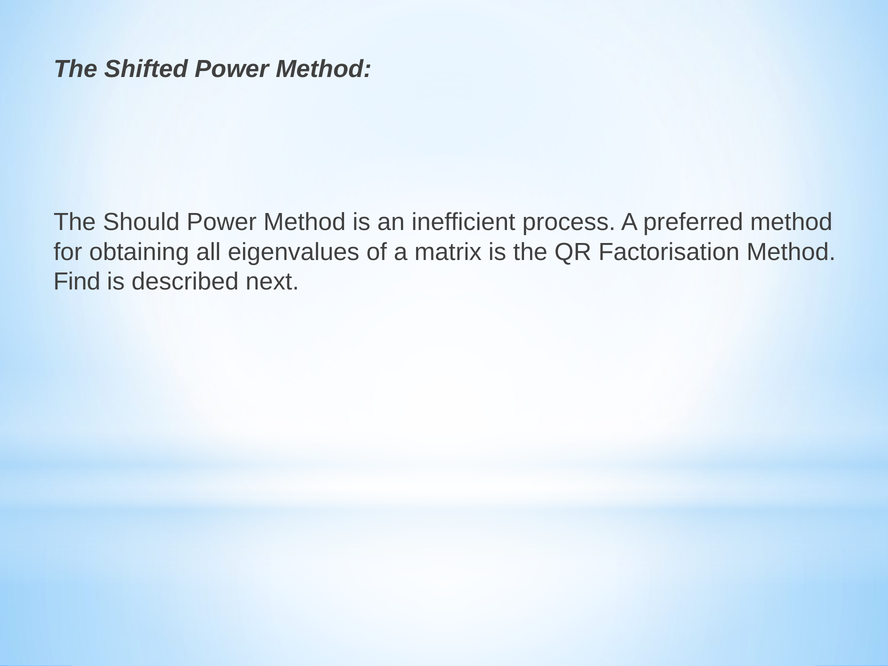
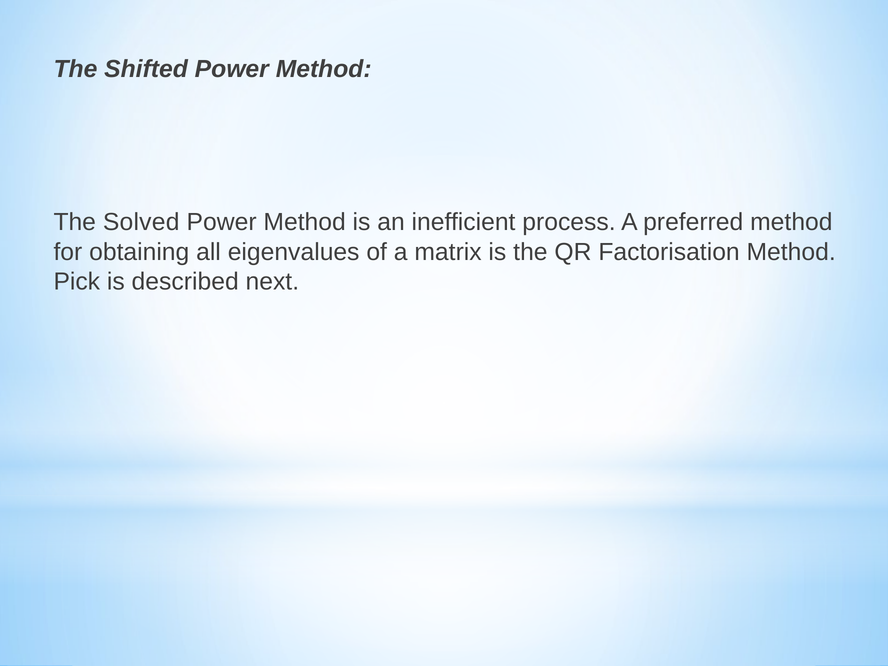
Should: Should -> Solved (141, 222)
Find: Find -> Pick (77, 282)
